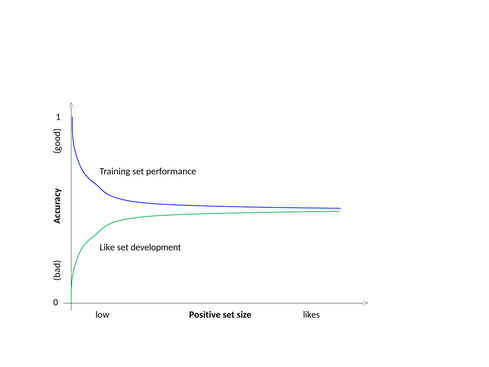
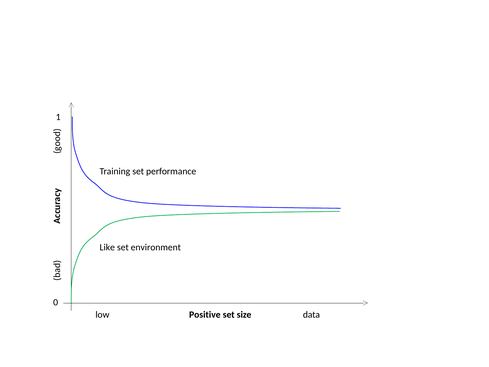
development: development -> environment (156, 247)
likes: likes -> data (311, 315)
